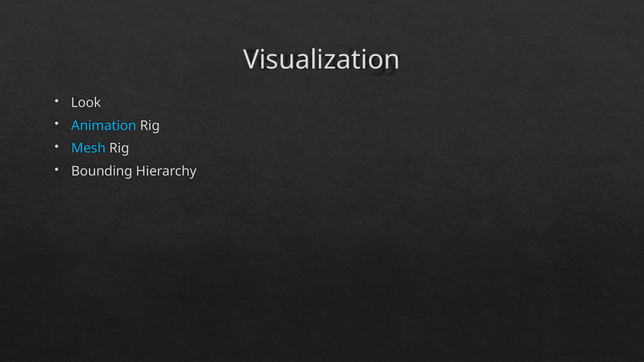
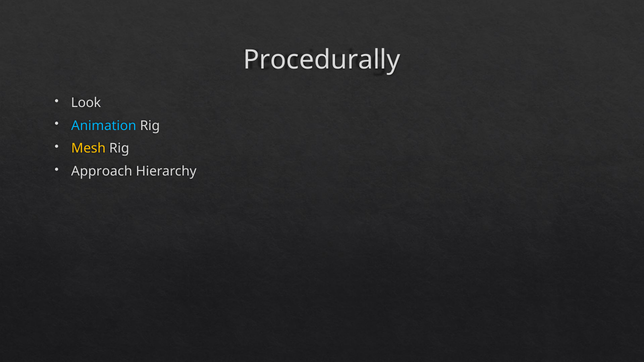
Visualization: Visualization -> Procedurally (322, 60)
Mesh colour: light blue -> yellow (88, 149)
Bounding: Bounding -> Approach (102, 171)
